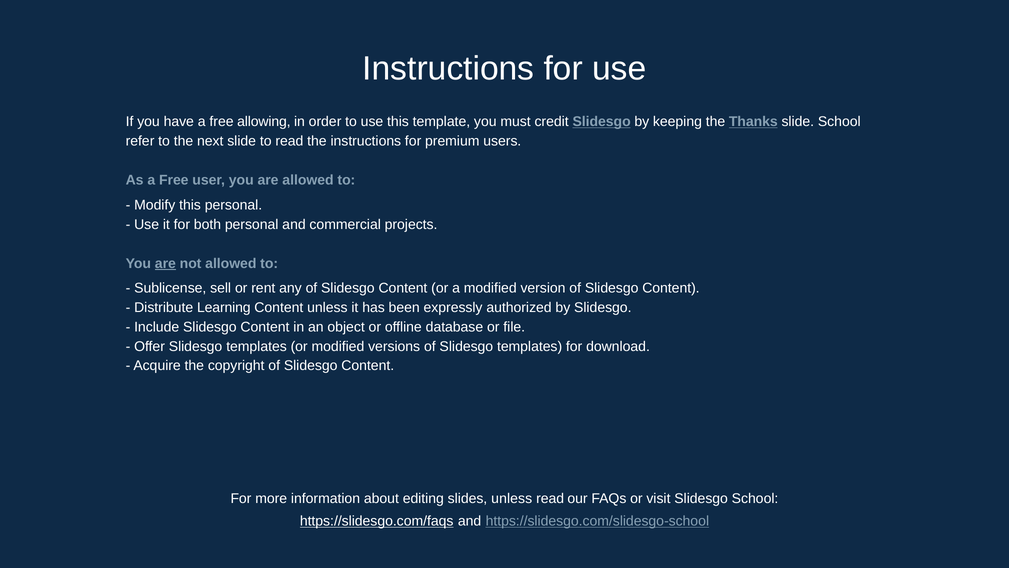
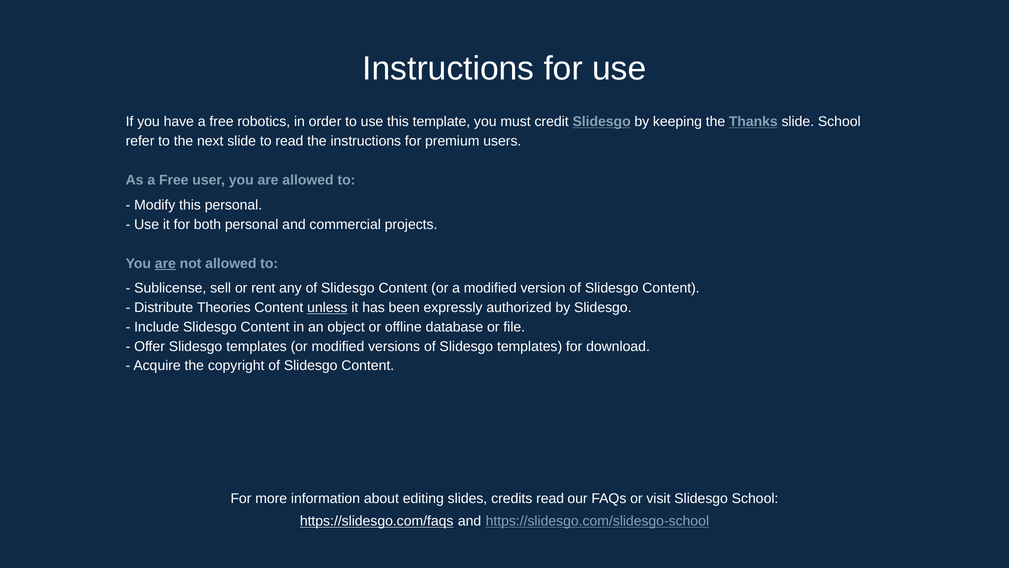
allowing: allowing -> robotics (264, 122)
Learning: Learning -> Theories (224, 307)
unless underline: none -> present (327, 307)
slides unless: unless -> credits (512, 498)
